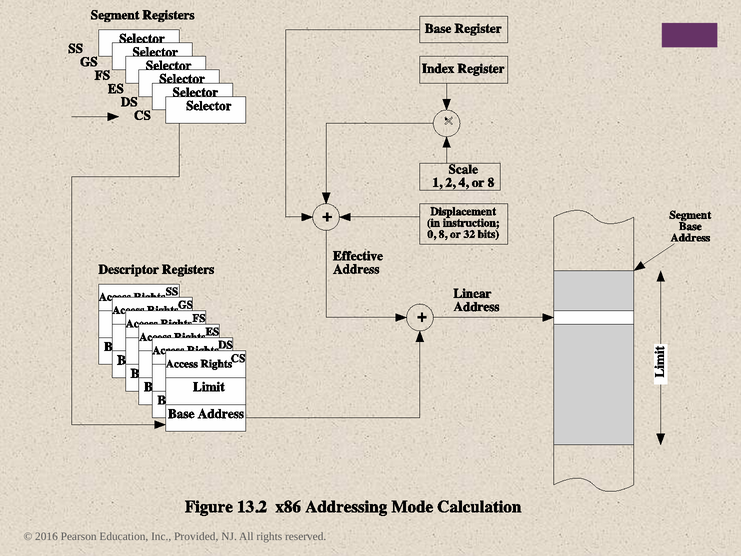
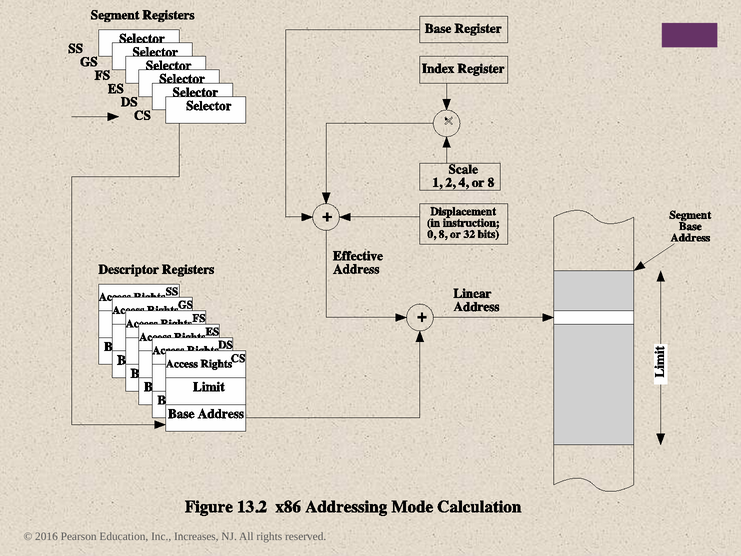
Provided: Provided -> Increases (196, 536)
